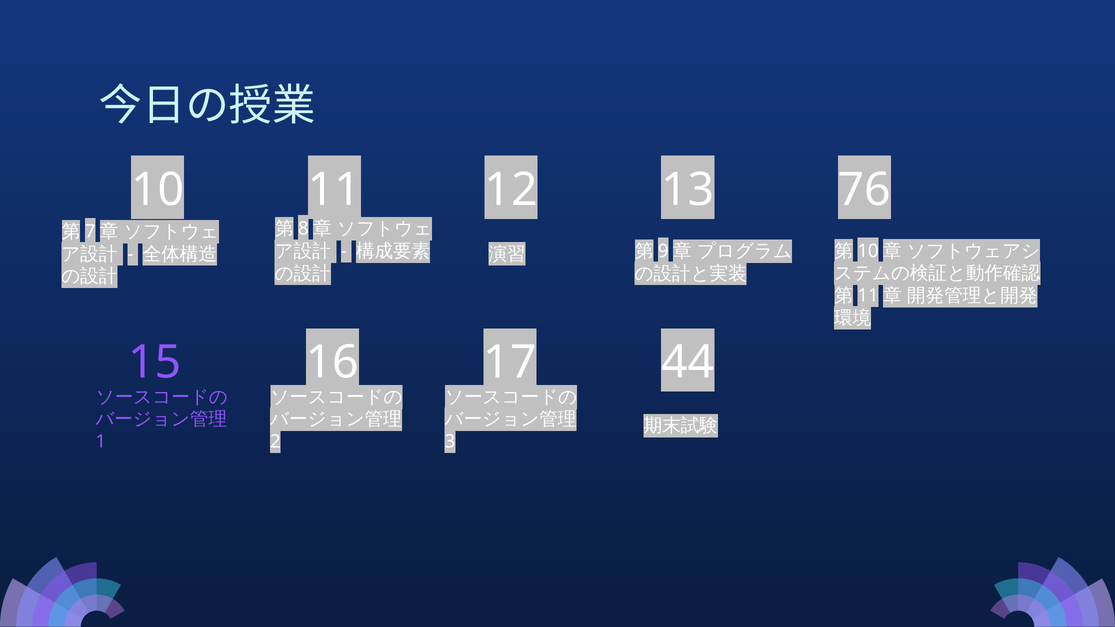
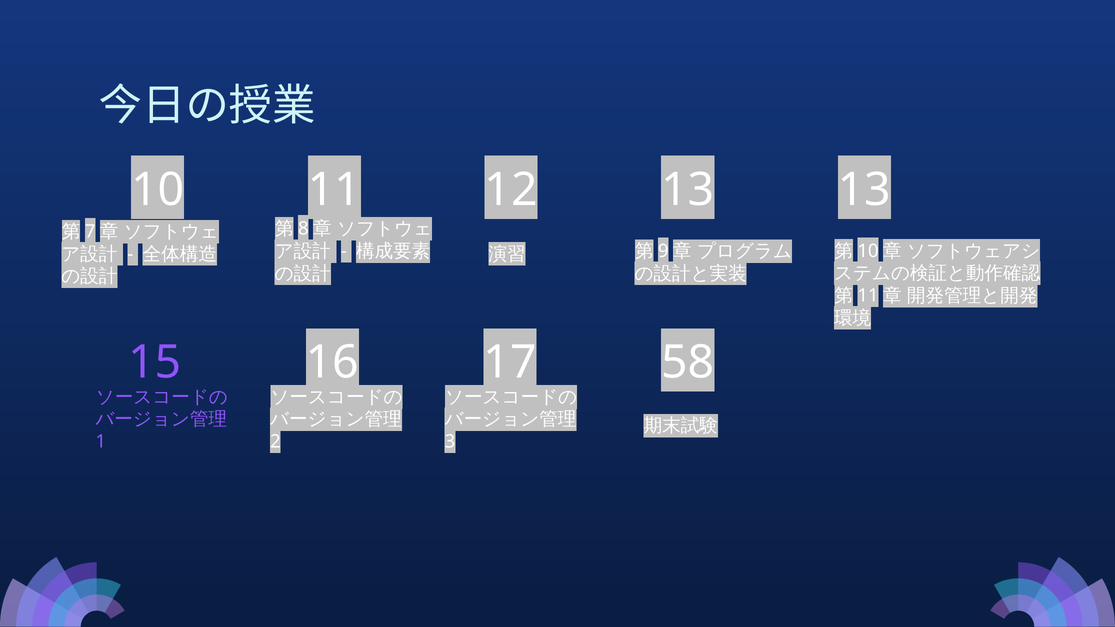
13 76: 76 -> 13 (864, 190)
44: 44 -> 58 (688, 363)
